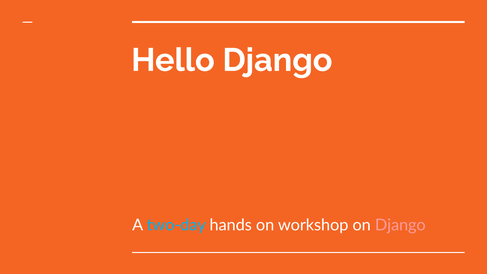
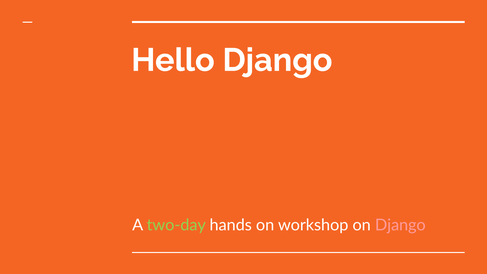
two-day colour: light blue -> light green (176, 225)
